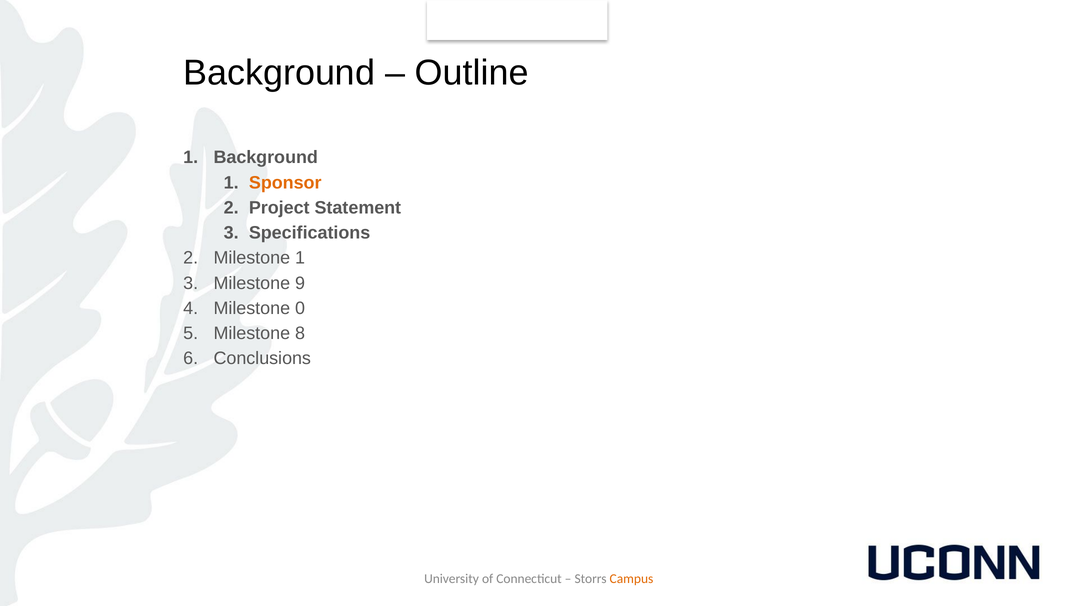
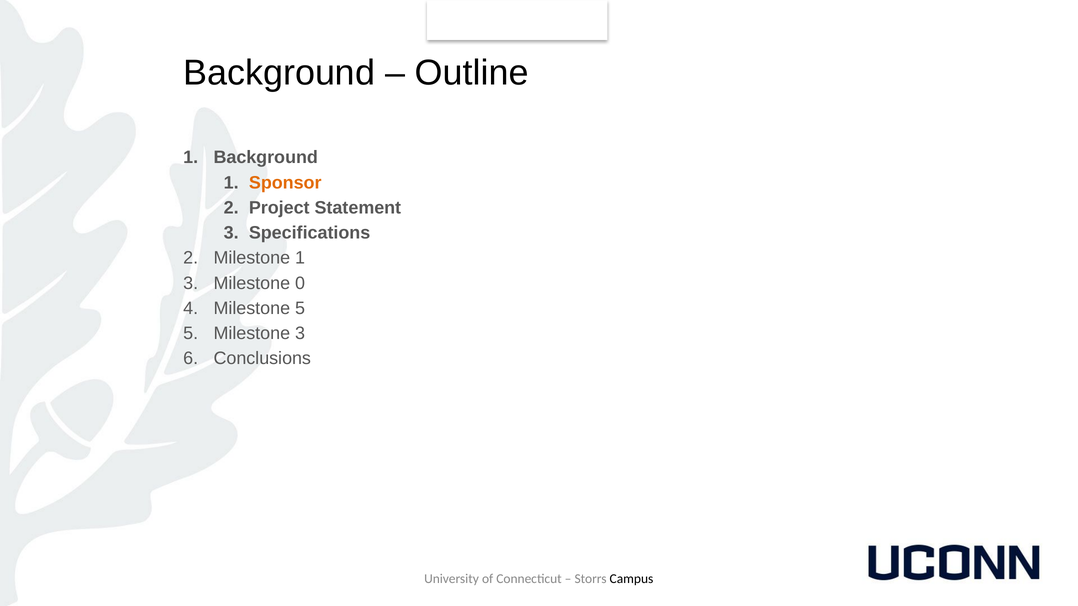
9: 9 -> 0 (300, 283)
Milestone 0: 0 -> 5 (300, 308)
Milestone 8: 8 -> 3 (300, 334)
Campus colour: orange -> black (631, 579)
